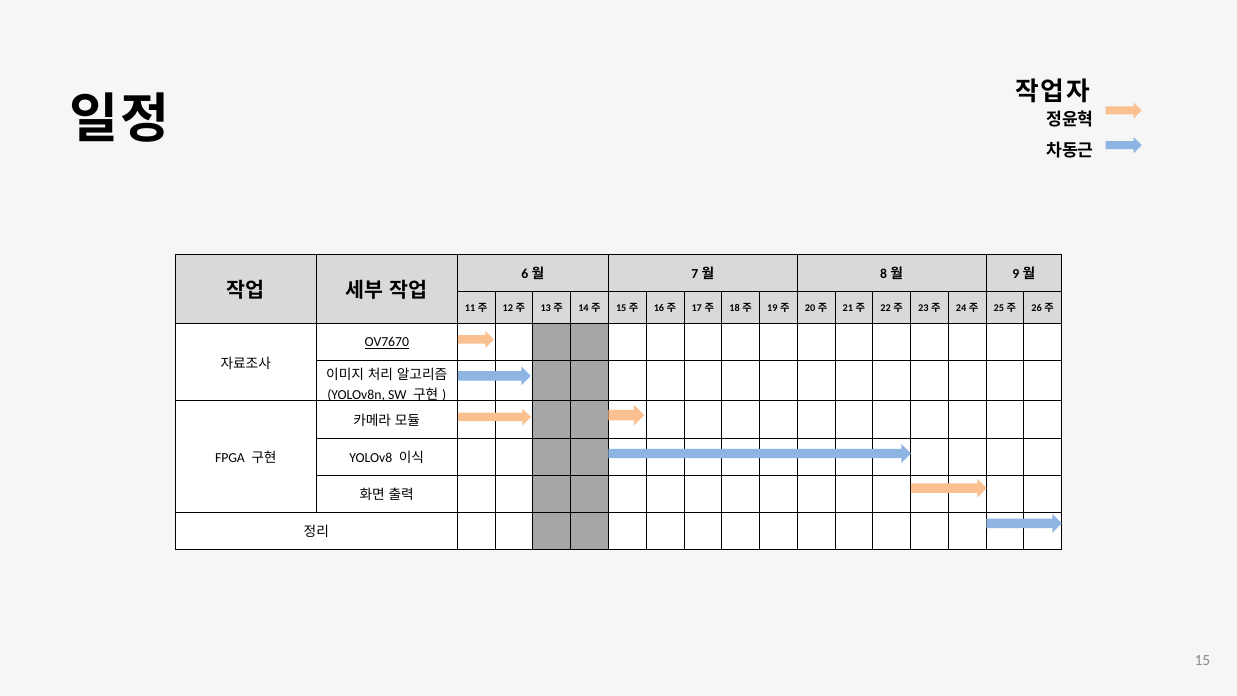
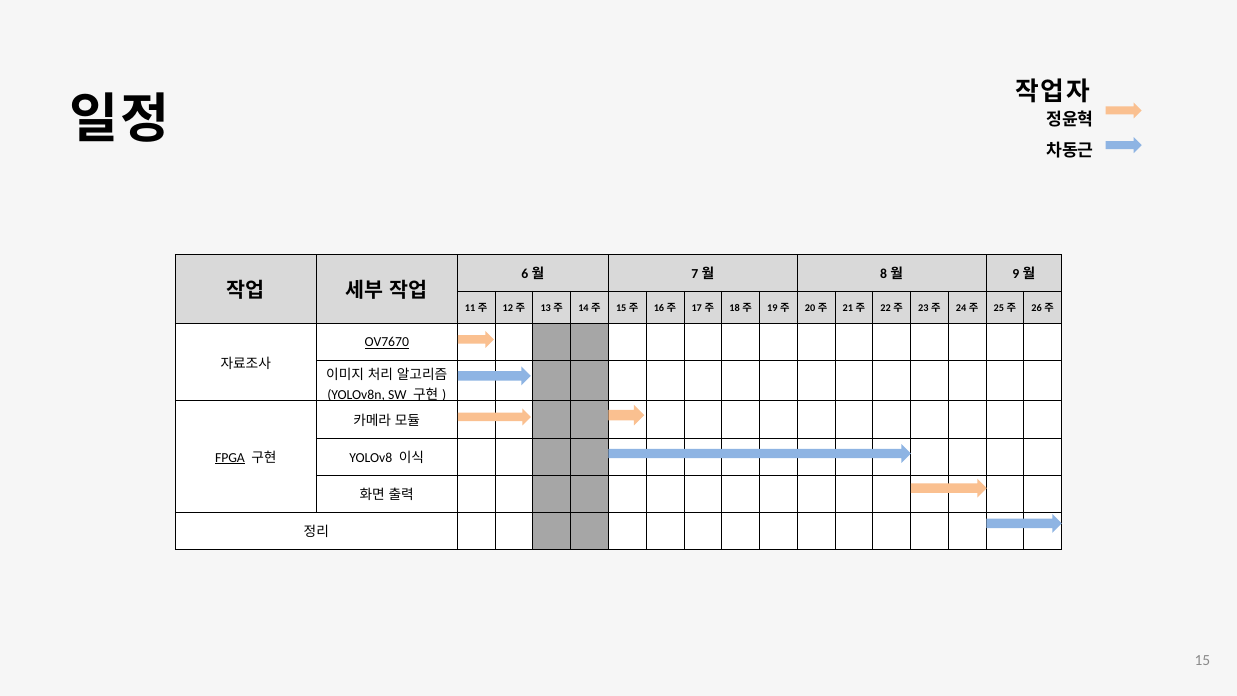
FPGA underline: none -> present (230, 458)
